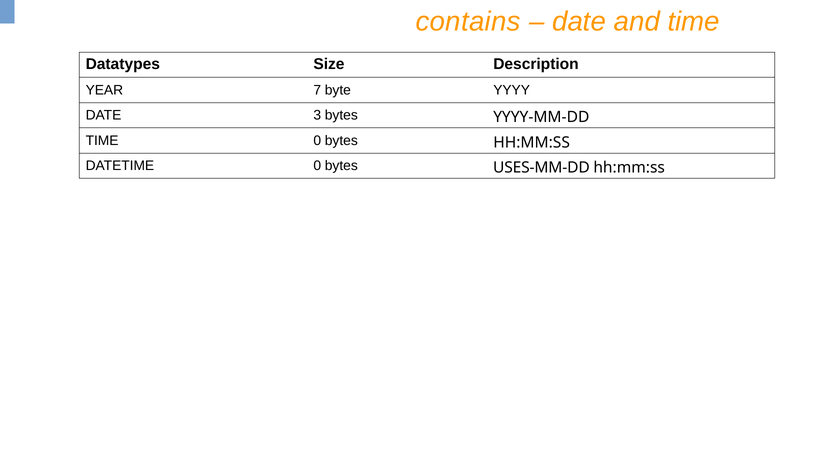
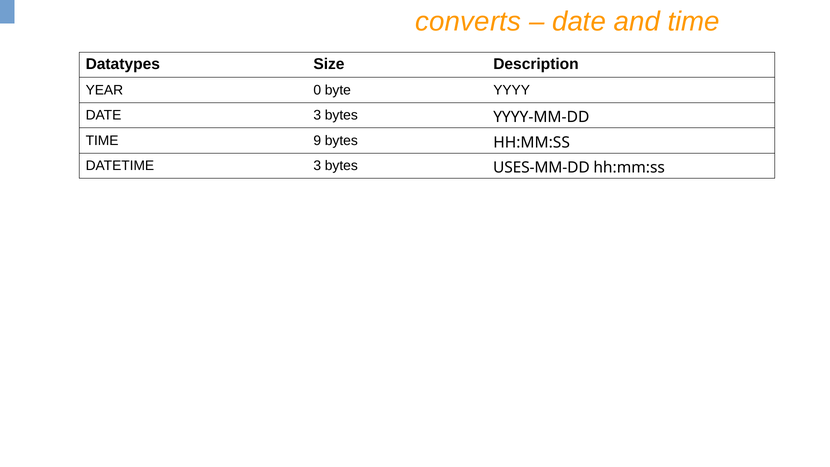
contains: contains -> converts (468, 22)
7: 7 -> 0 (317, 90)
TIME 0: 0 -> 9 (317, 141)
DATETIME 0: 0 -> 3 (317, 166)
